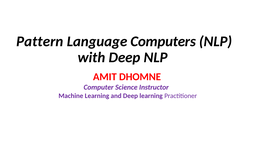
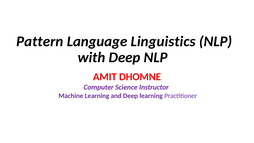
Computers: Computers -> Linguistics (163, 41)
